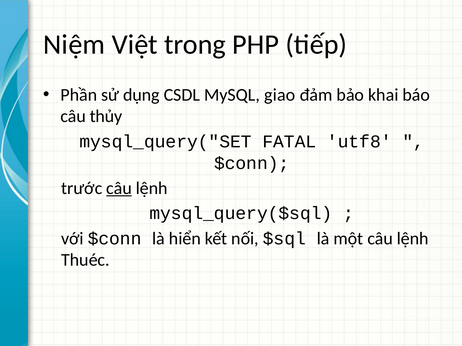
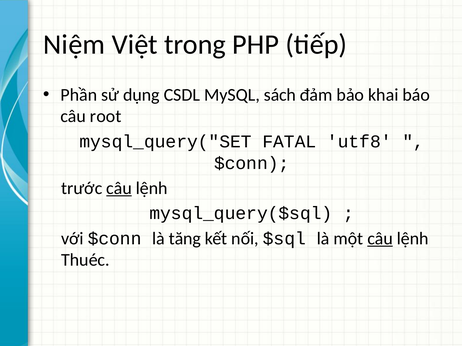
giao: giao -> sách (280, 95)
thủy: thủy -> root (106, 117)
hiển: hiển -> tăng (185, 239)
câu underline: none -> present (380, 239)
